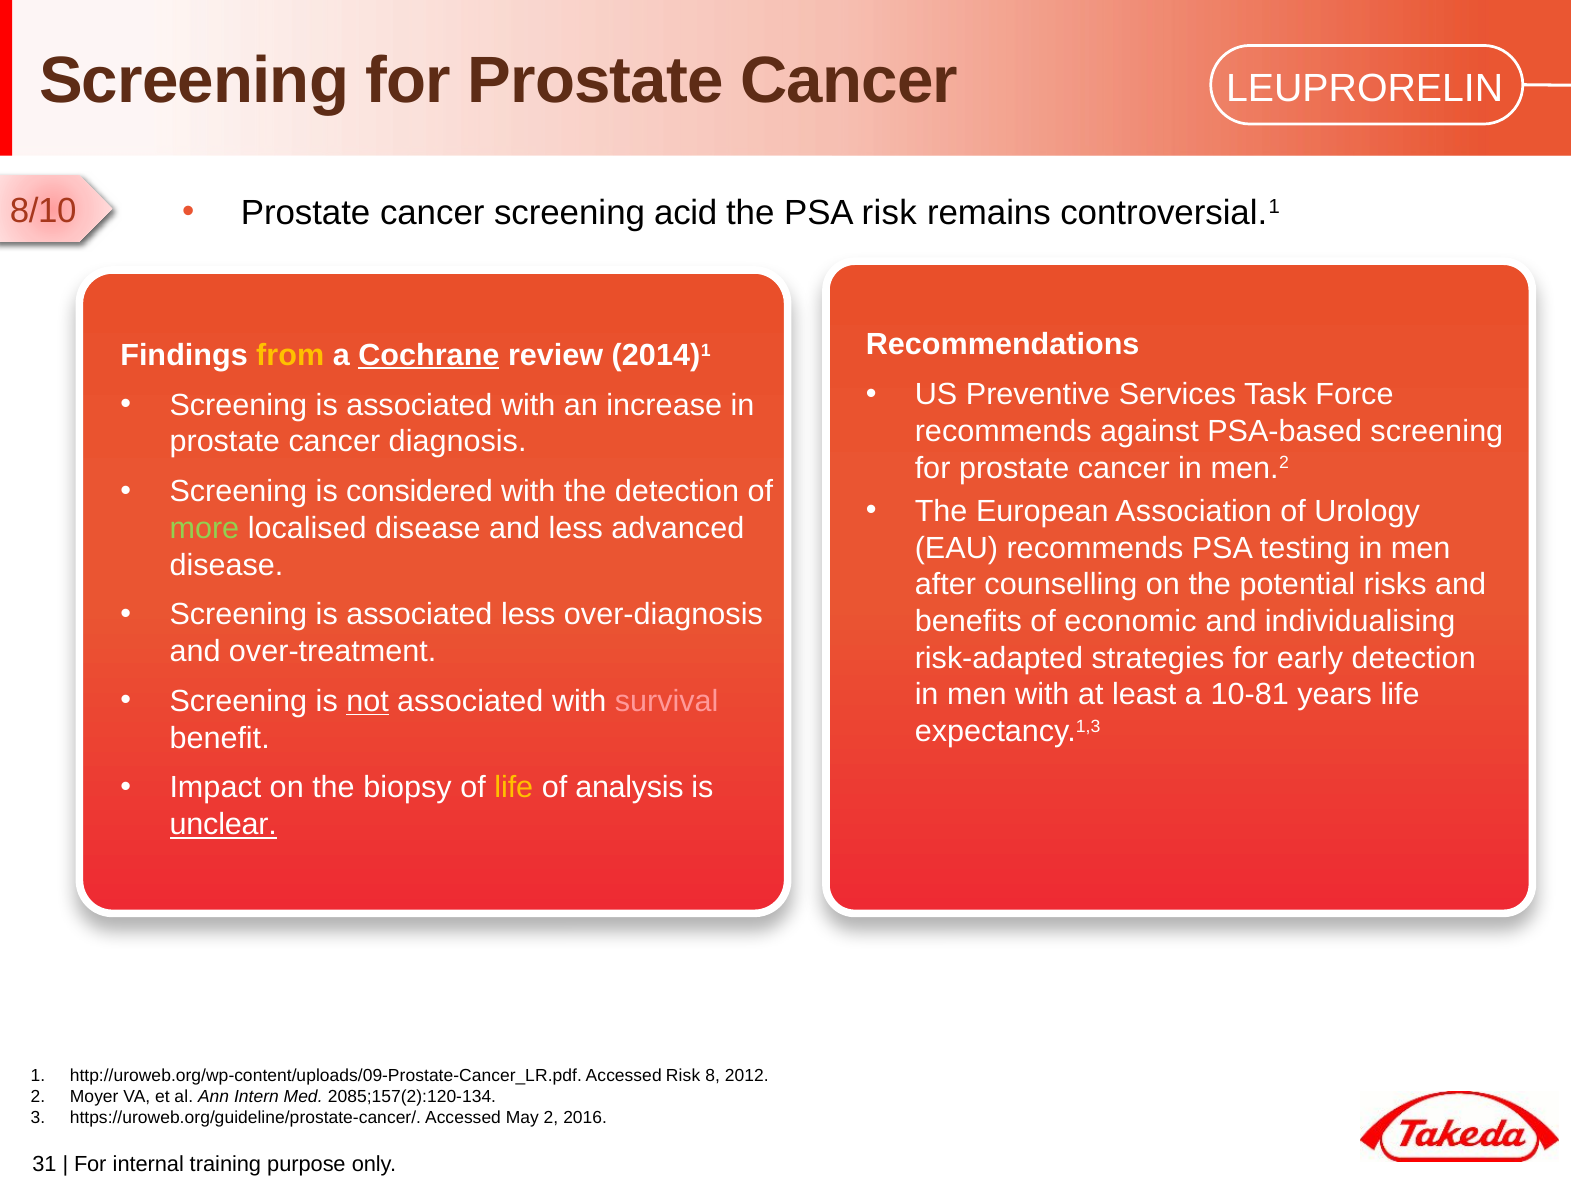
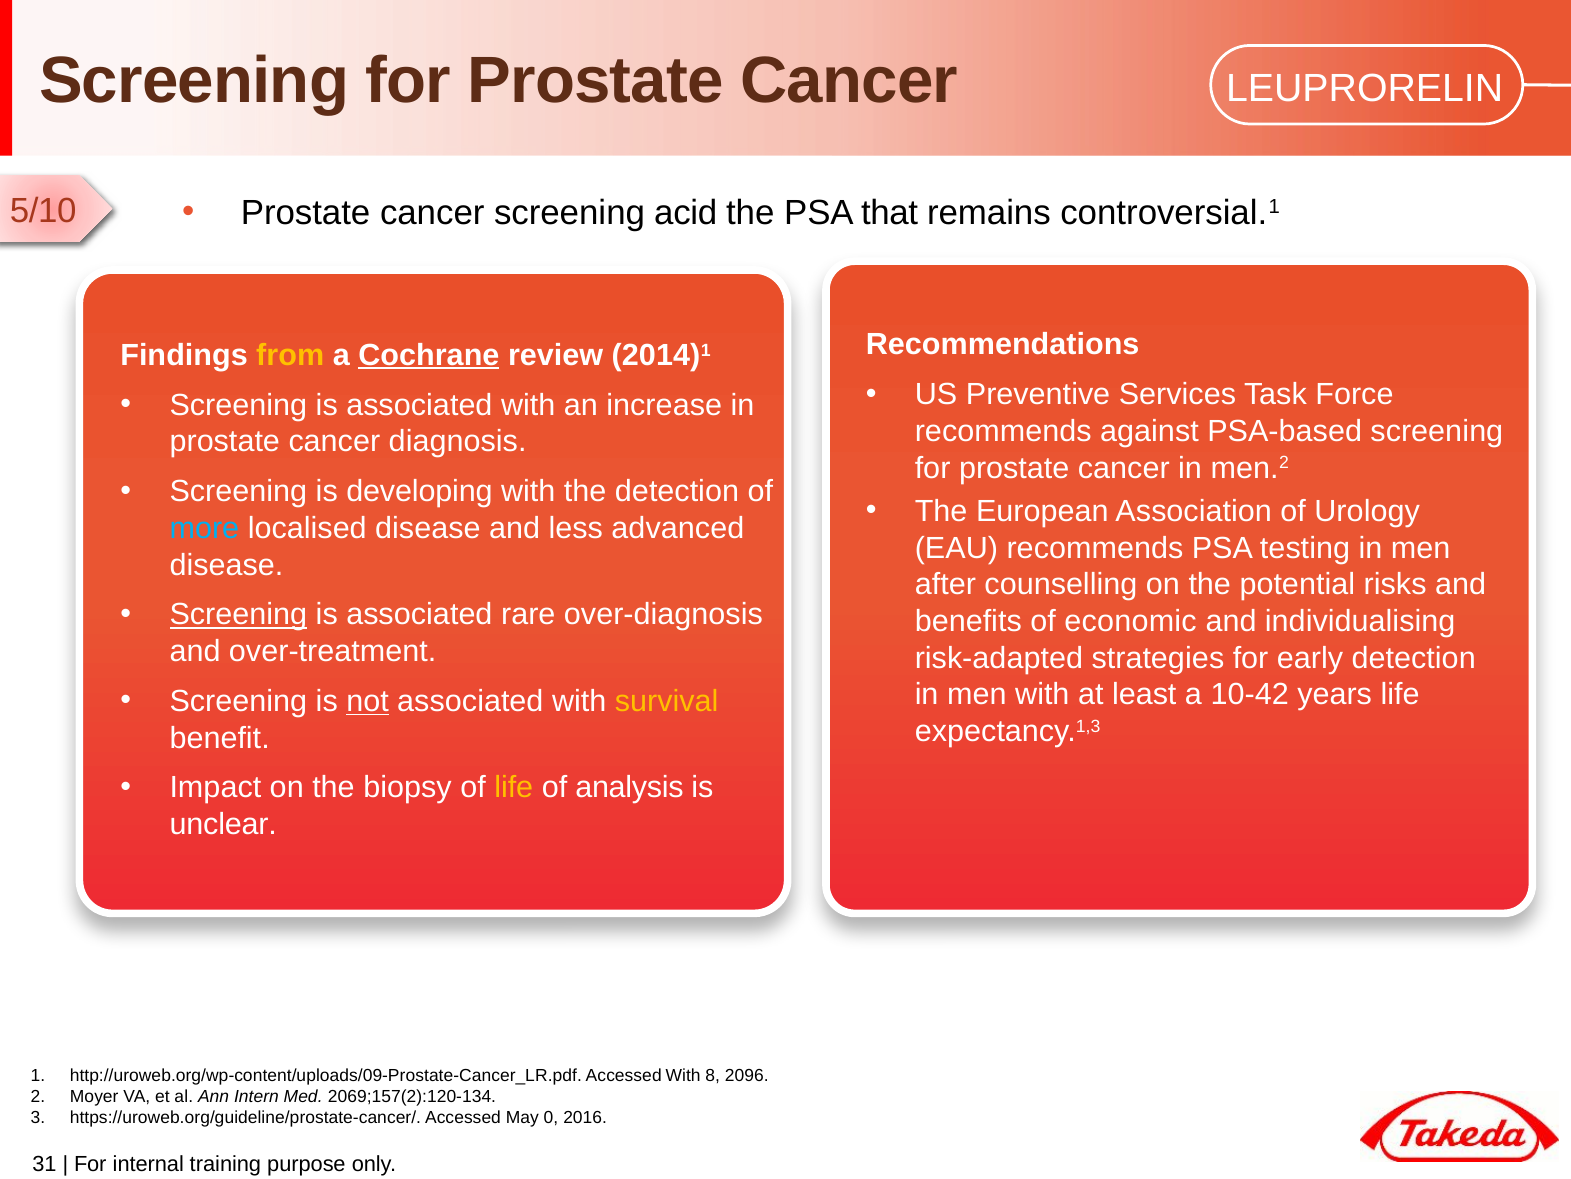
8/10: 8/10 -> 5/10 (43, 211)
PSA risk: risk -> that (890, 213)
considered: considered -> developing (419, 491)
more colour: light green -> light blue (204, 528)
Screening underline: none -> present (238, 614)
associated less: less -> rare (528, 614)
10-81: 10-81 -> 10-42 (1250, 694)
survival colour: pink -> yellow (667, 701)
unclear underline: present -> none (223, 824)
Accessed Risk: Risk -> With (683, 1076)
2012: 2012 -> 2096 (747, 1076)
2085;157(2):120-134: 2085;157(2):120-134 -> 2069;157(2):120-134 (412, 1096)
May 2: 2 -> 0 (551, 1117)
